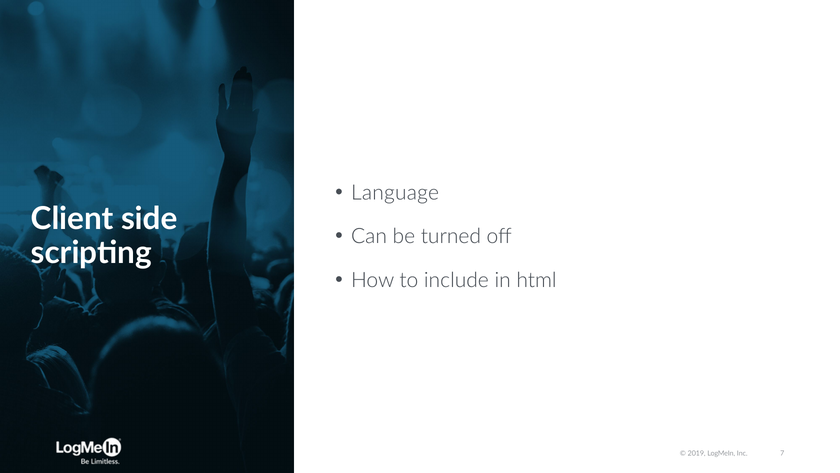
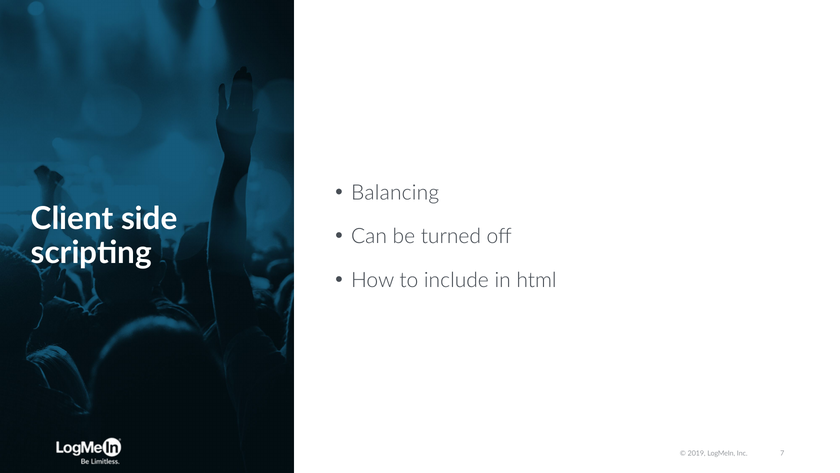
Language: Language -> Balancing (395, 192)
